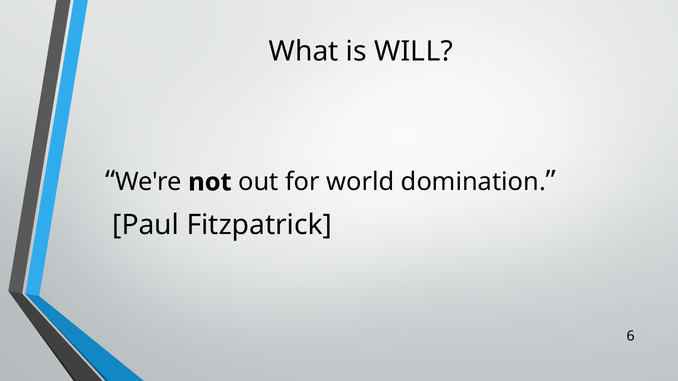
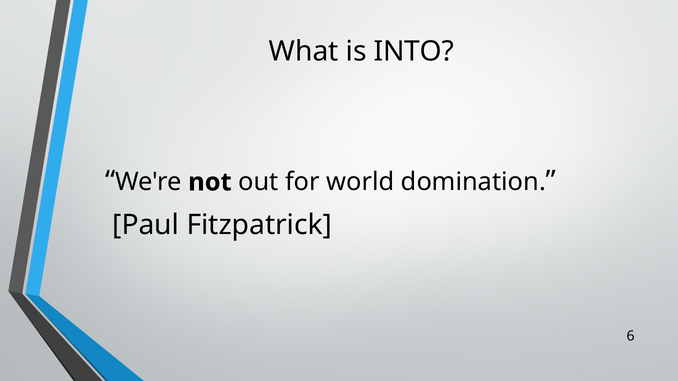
WILL: WILL -> INTO (414, 51)
